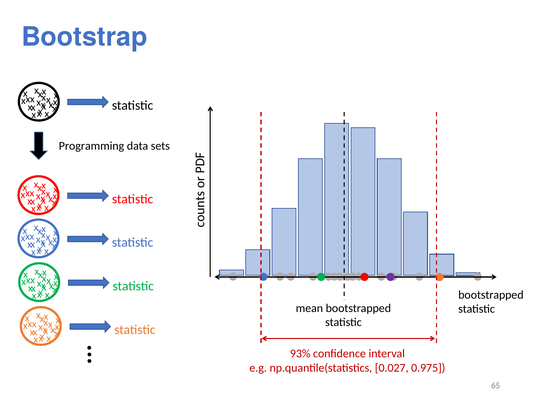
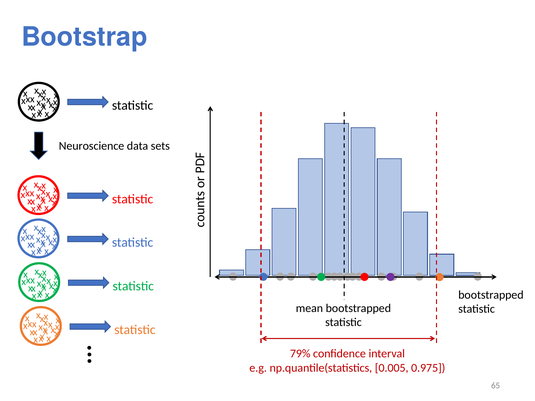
Programming: Programming -> Neuroscience (92, 146)
93%: 93% -> 79% (300, 354)
0.027: 0.027 -> 0.005 (392, 368)
